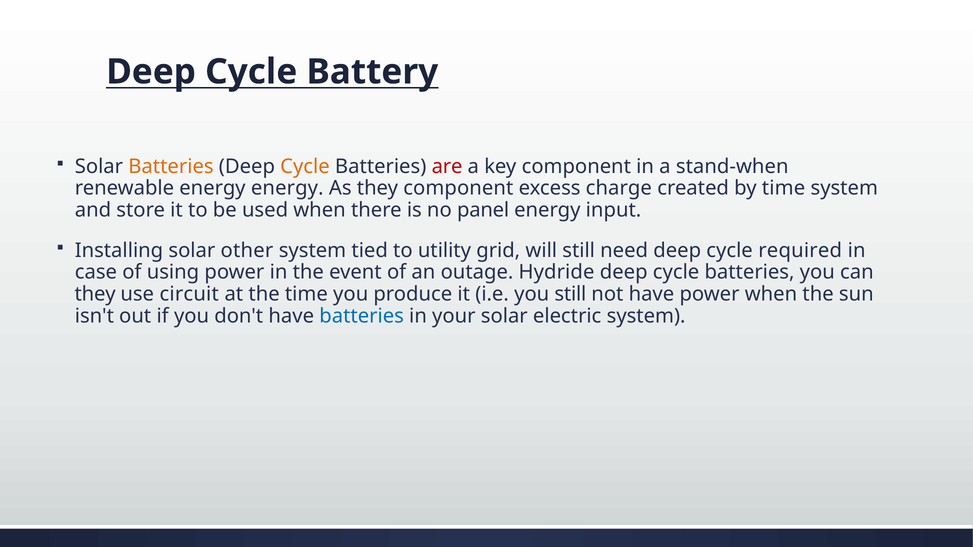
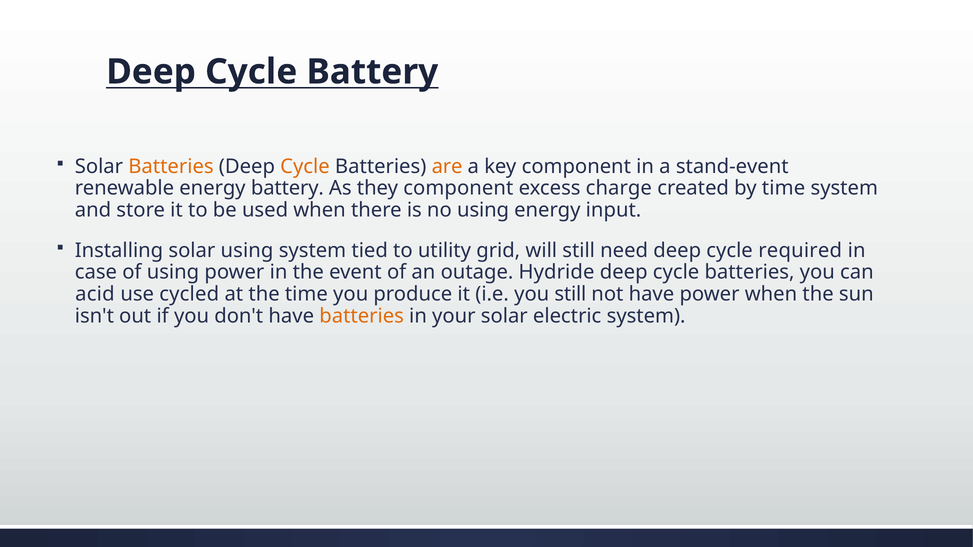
are colour: red -> orange (447, 166)
stand-when: stand-when -> stand-event (732, 166)
energy energy: energy -> battery (287, 188)
no panel: panel -> using (483, 210)
solar other: other -> using (247, 250)
they: they -> acid (95, 294)
circuit: circuit -> cycled (189, 294)
batteries colour: blue -> orange (362, 316)
